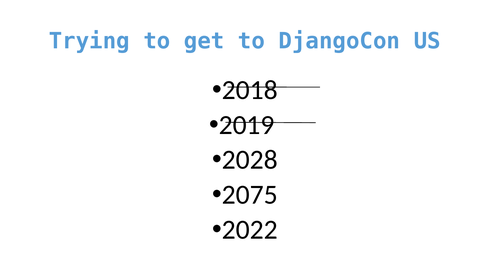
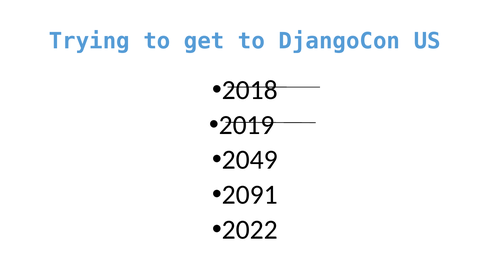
2028: 2028 -> 2049 (250, 160)
2075: 2075 -> 2091 (250, 195)
